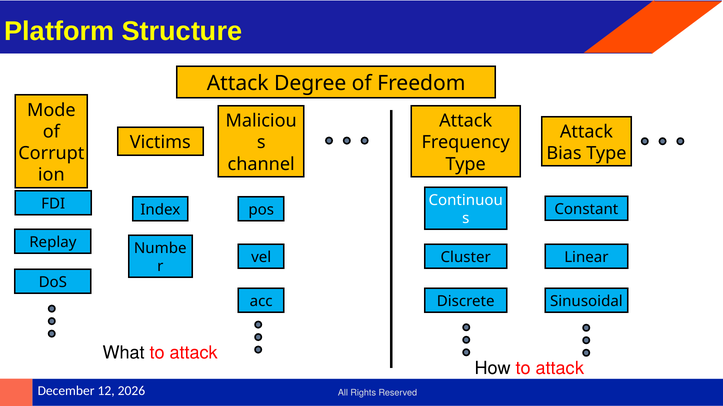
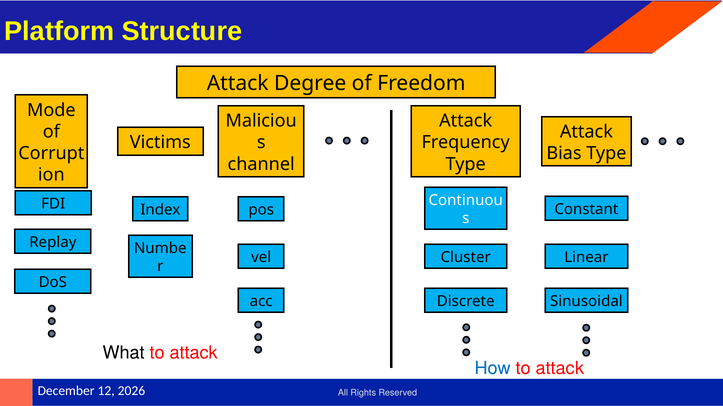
How colour: black -> blue (493, 369)
